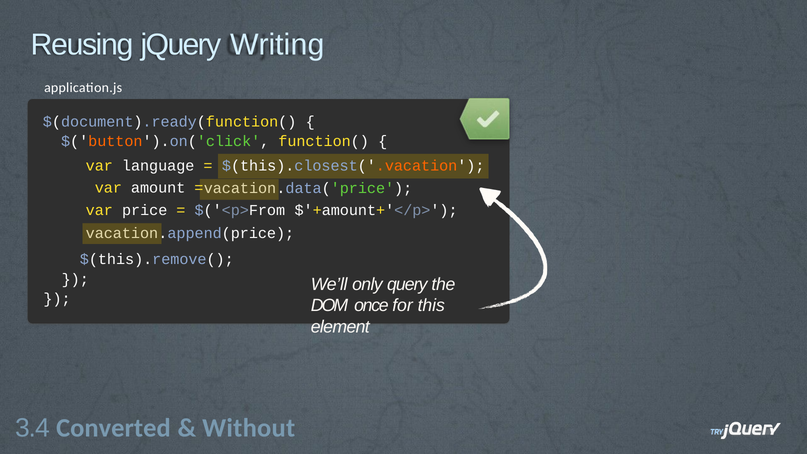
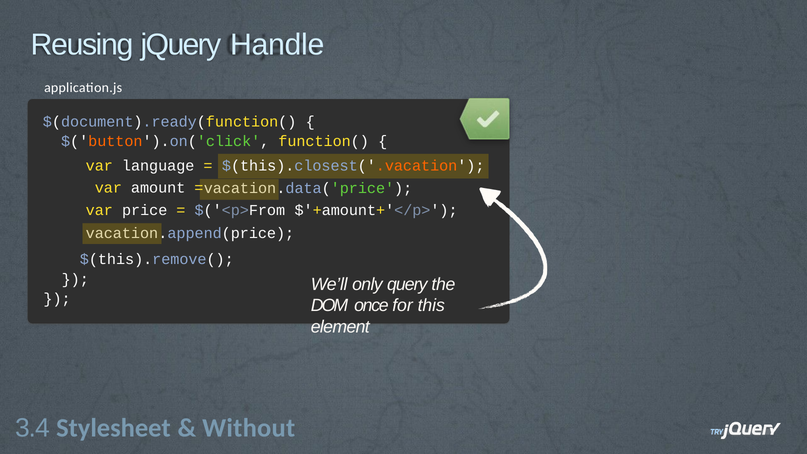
Writing: Writing -> Handle (277, 45)
Converted: Converted -> Stylesheet (113, 428)
